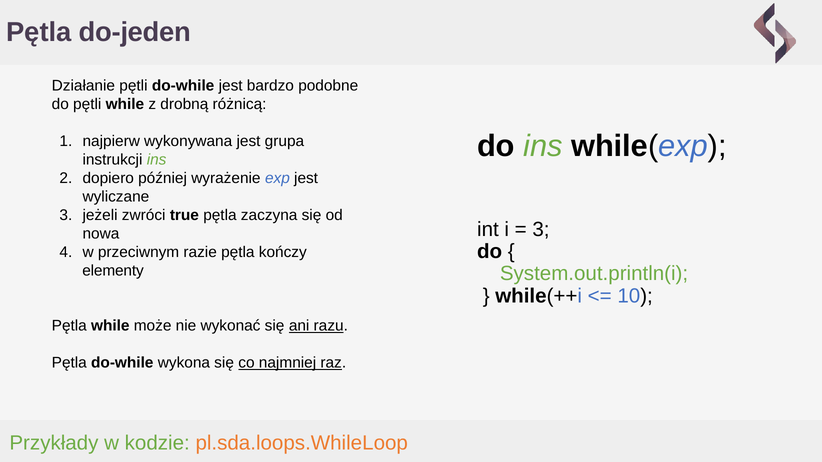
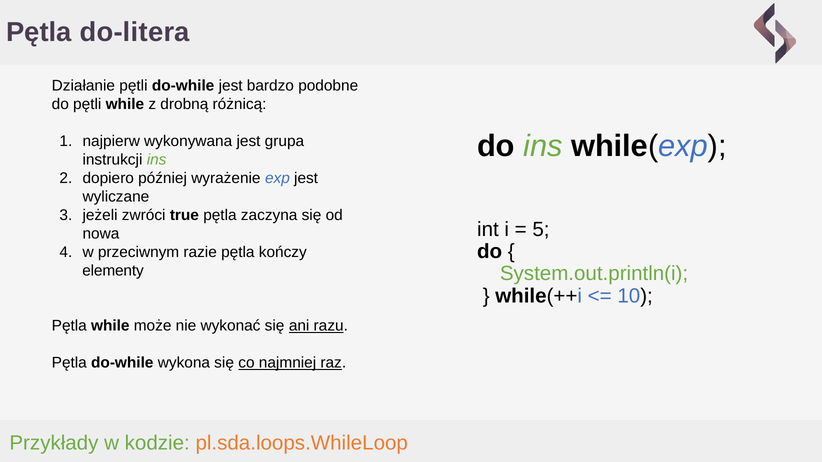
do-jeden: do-jeden -> do-litera (135, 32)
3: 3 -> 5 (541, 229)
